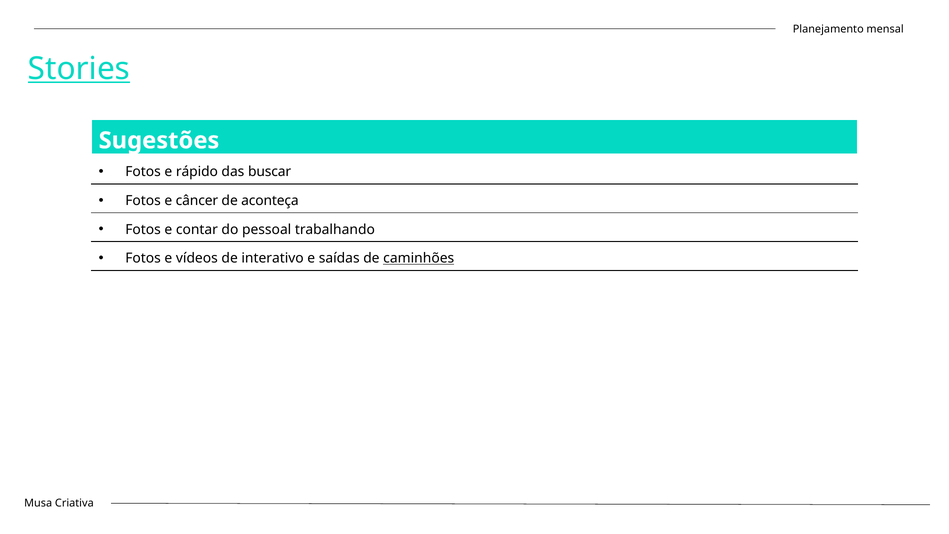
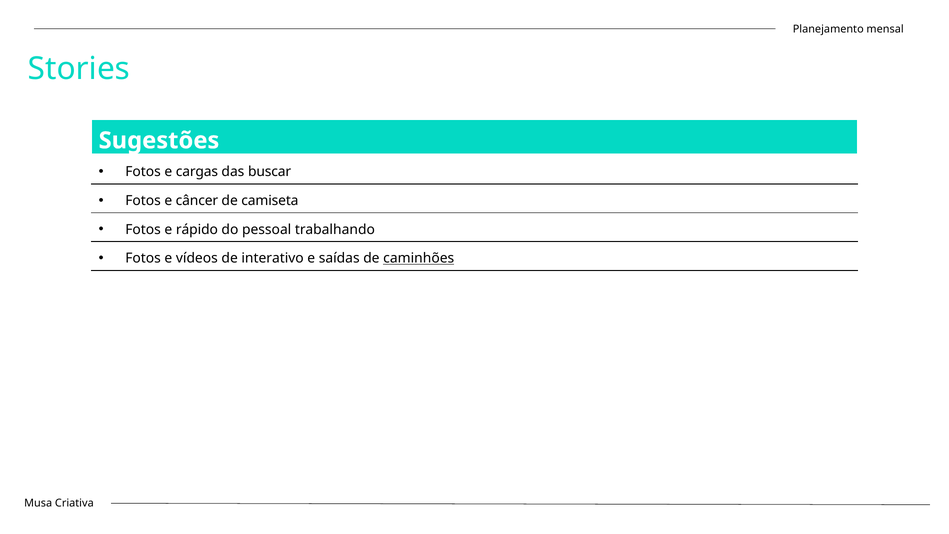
Stories underline: present -> none (79, 69)
rápido: rápido -> cargas (197, 172)
aconteça: aconteça -> camiseta (270, 201)
contar: contar -> rápido (197, 229)
